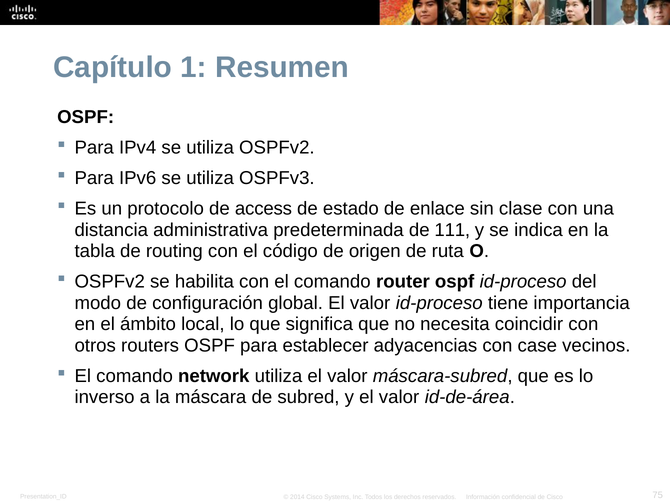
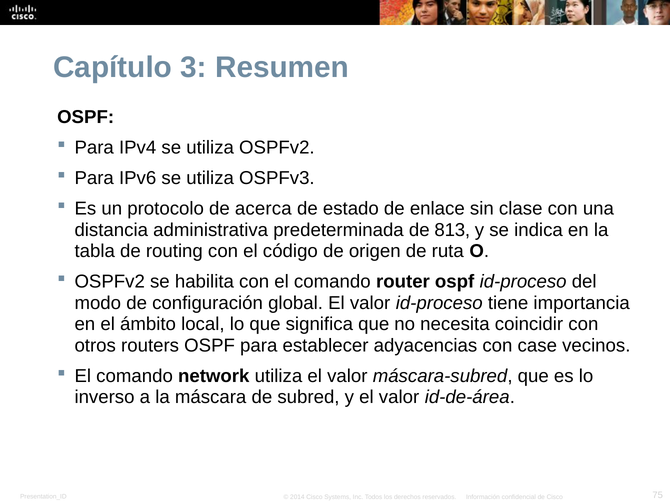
1: 1 -> 3 (194, 68)
access: access -> acerca (263, 208)
111: 111 -> 813 (452, 230)
